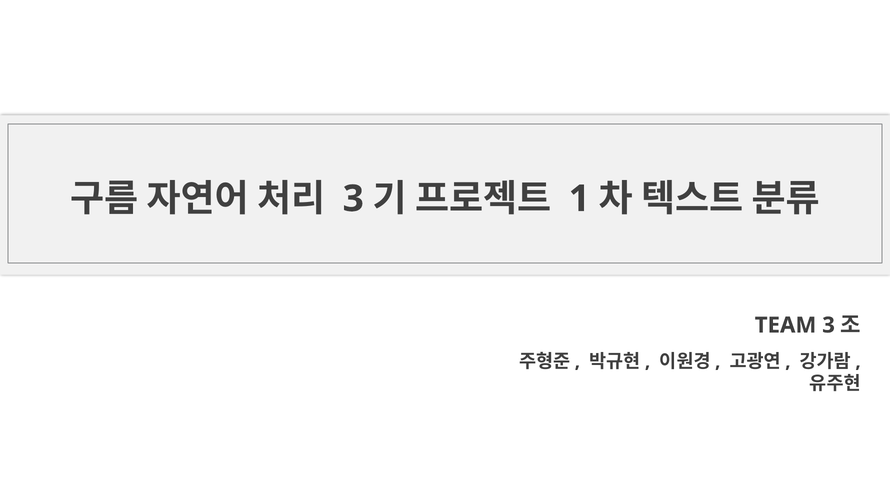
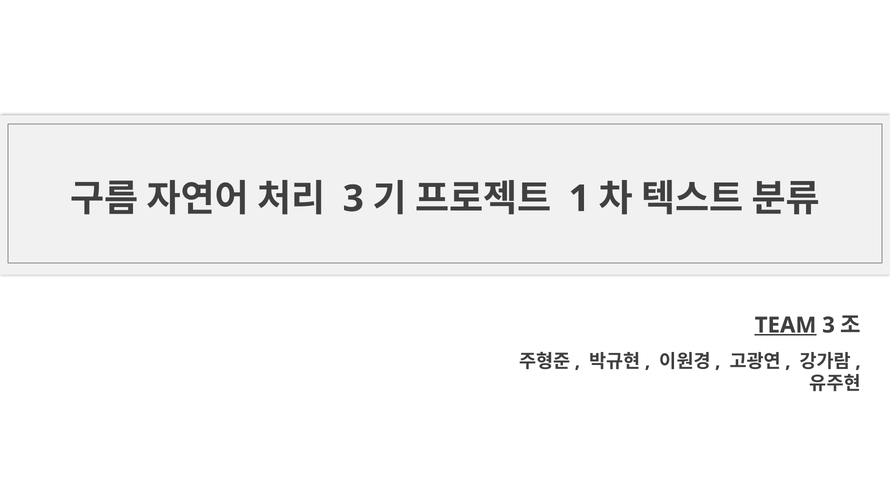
TEAM underline: none -> present (786, 326)
